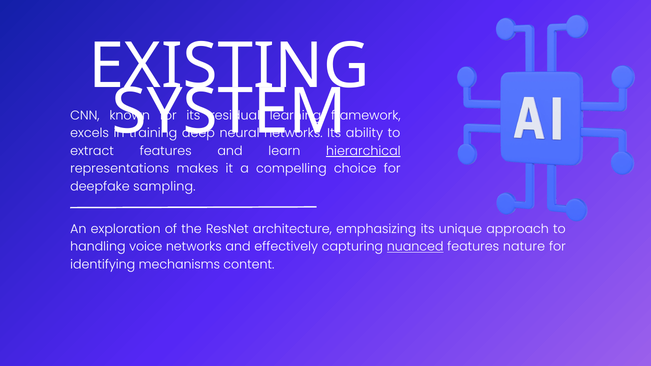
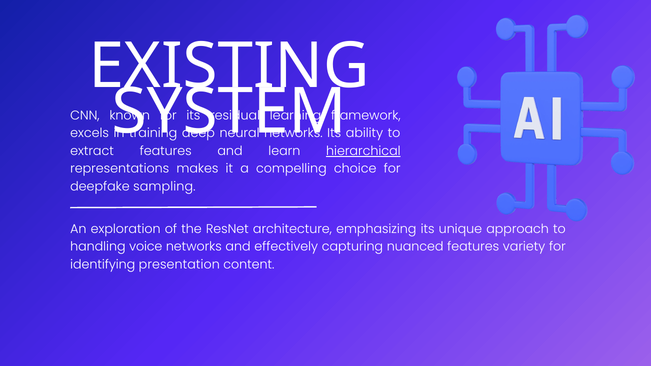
nuanced underline: present -> none (415, 247)
nature: nature -> variety (524, 247)
mechanisms: mechanisms -> presentation (179, 265)
